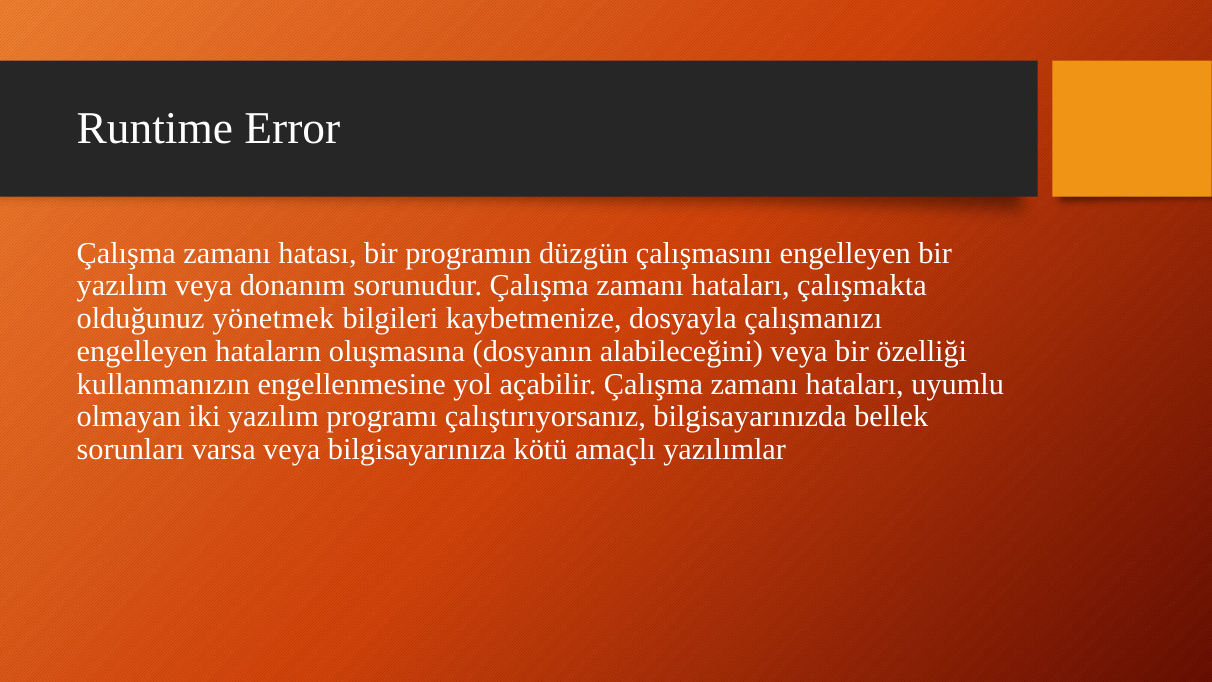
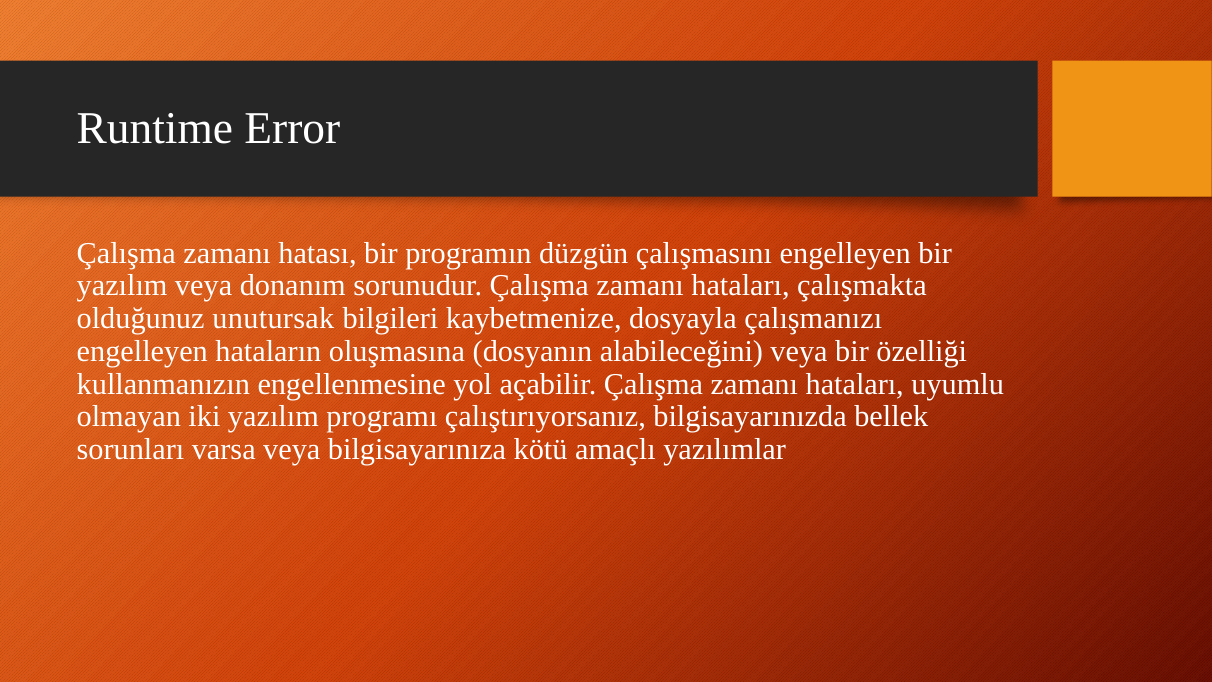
yönetmek: yönetmek -> unutursak (273, 318)
